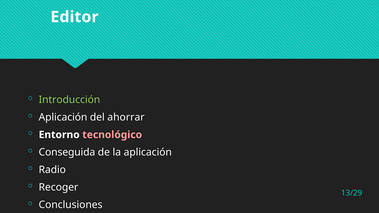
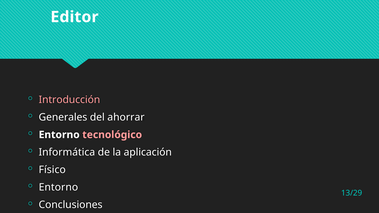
Introducción colour: light green -> pink (69, 100)
Aplicación: Aplicación -> Generales (63, 117)
Conseguida: Conseguida -> Informática (67, 152)
Radio: Radio -> Físico (52, 170)
Recoger: Recoger -> Entorno (58, 187)
